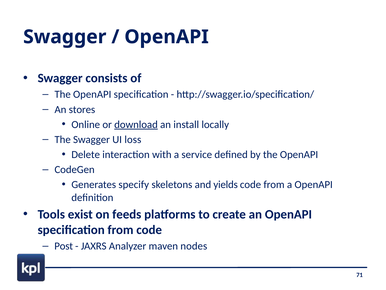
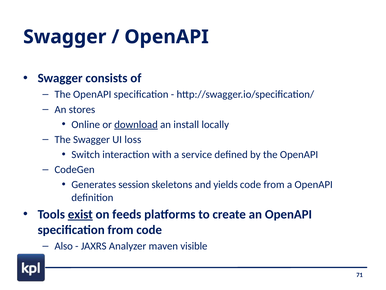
Delete: Delete -> Switch (86, 154)
specify: specify -> session (134, 184)
exist underline: none -> present (80, 214)
Post: Post -> Also (64, 246)
nodes: nodes -> visible (194, 246)
